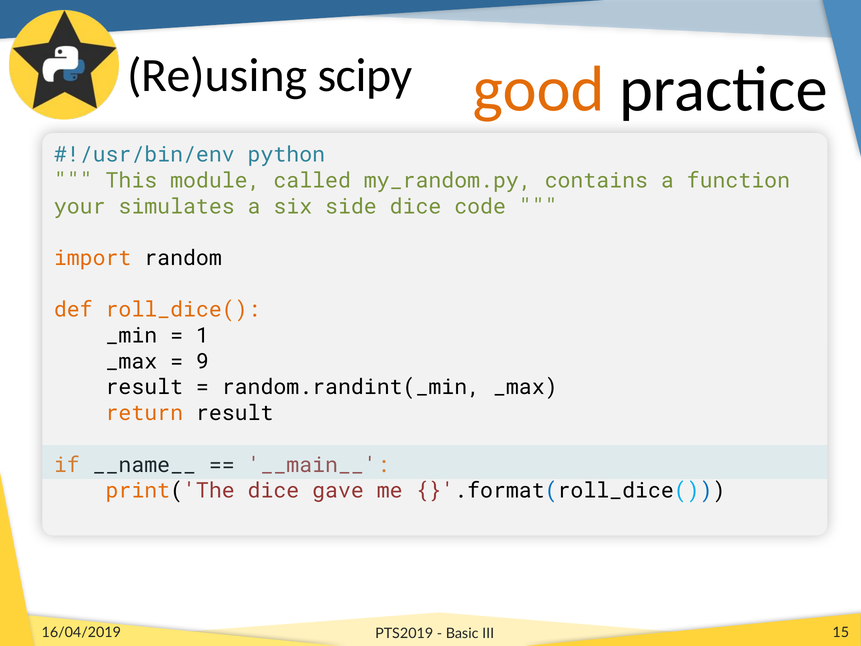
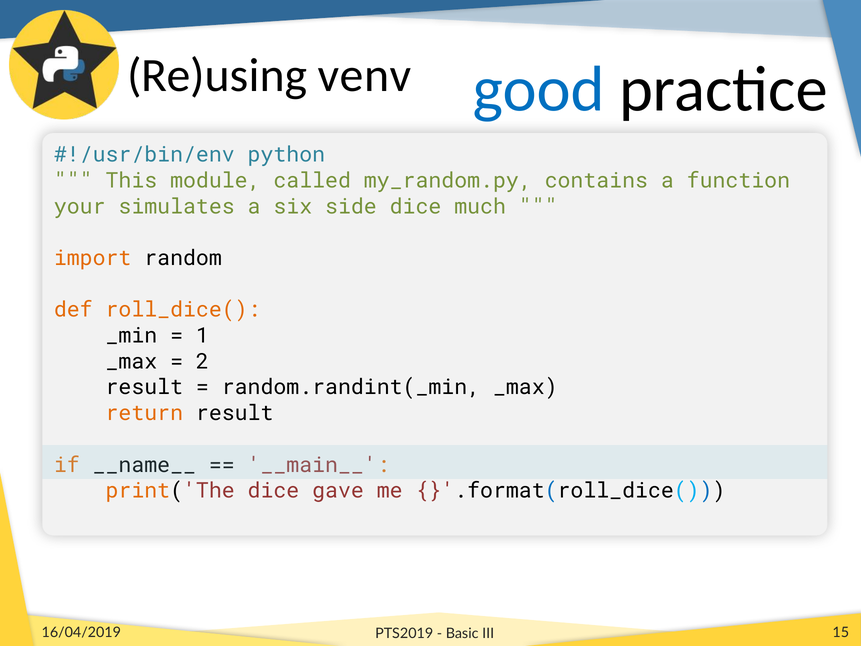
scipy: scipy -> venv (365, 75)
good colour: orange -> blue (539, 89)
code: code -> much (480, 206)
9: 9 -> 2 (202, 361)
